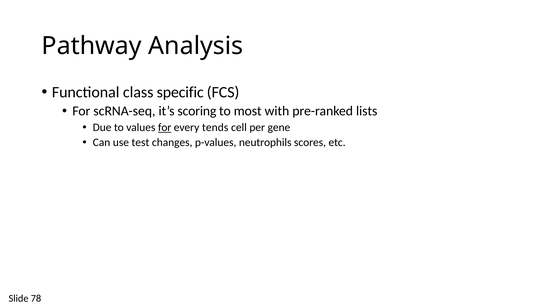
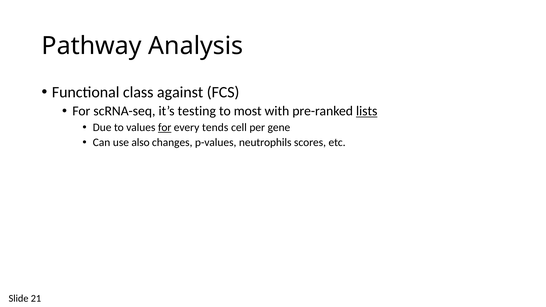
specific: specific -> against (180, 92)
scoring: scoring -> testing (197, 111)
lists underline: none -> present (367, 111)
test: test -> also (141, 143)
78: 78 -> 21 (36, 299)
